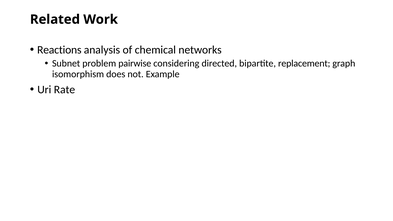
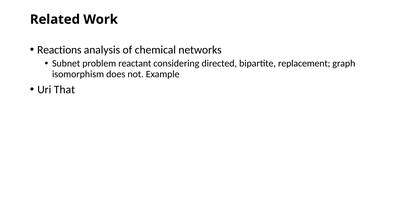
pairwise: pairwise -> reactant (135, 63)
Rate: Rate -> That (64, 90)
